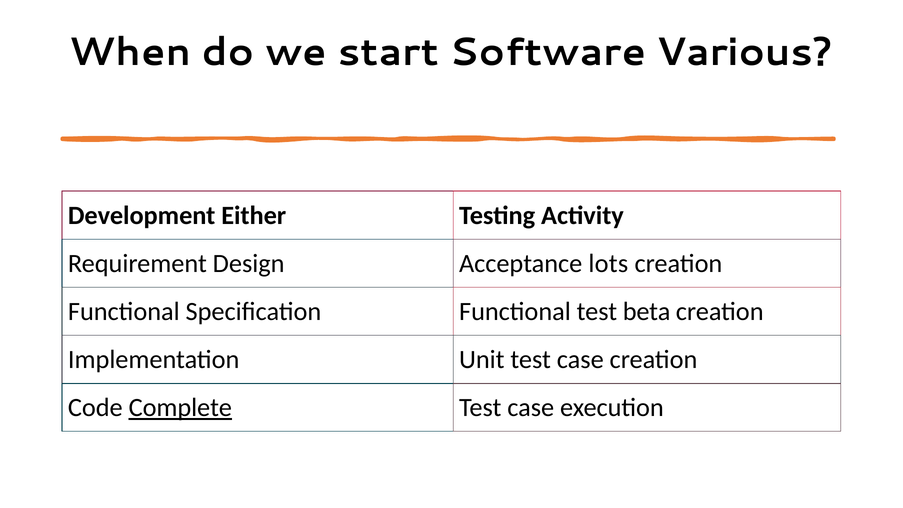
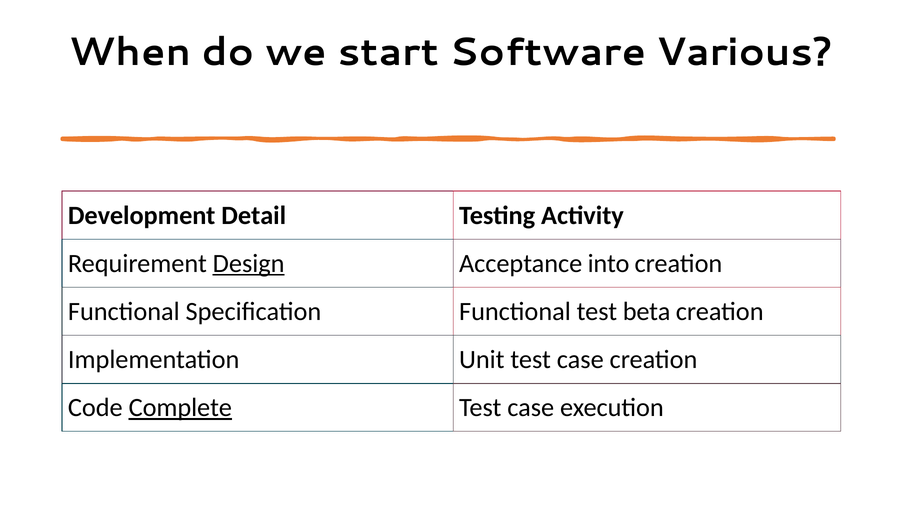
Either: Either -> Detail (254, 215)
Design underline: none -> present (249, 263)
lots: lots -> into (609, 263)
